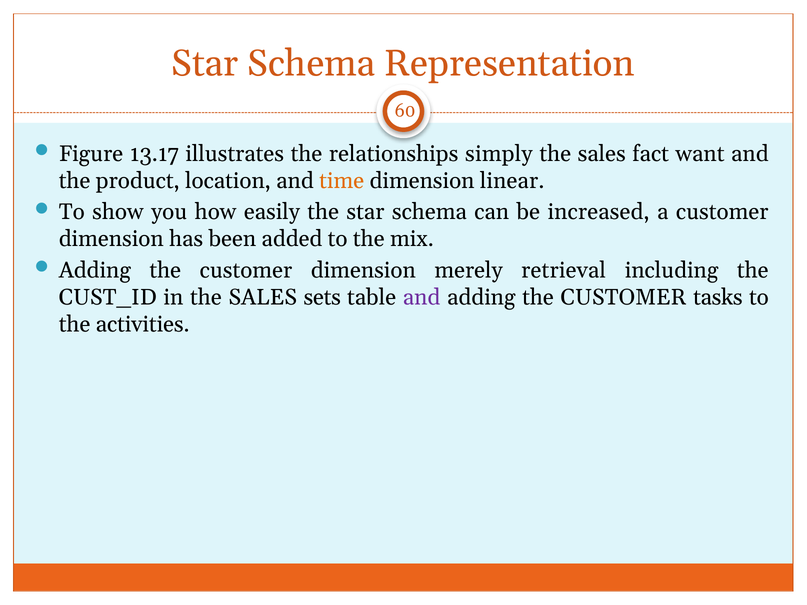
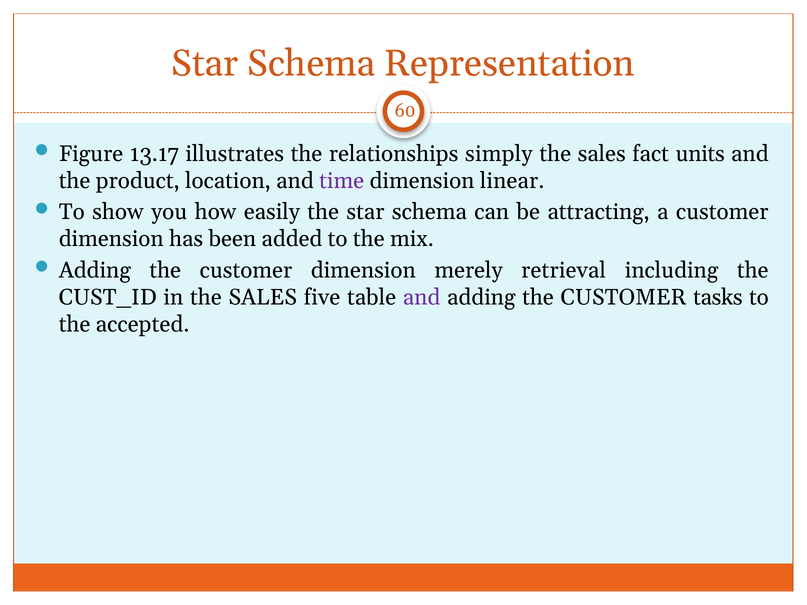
want: want -> units (700, 154)
time colour: orange -> purple (342, 181)
increased: increased -> attracting (599, 212)
sets: sets -> five (322, 297)
activities: activities -> accepted (143, 324)
